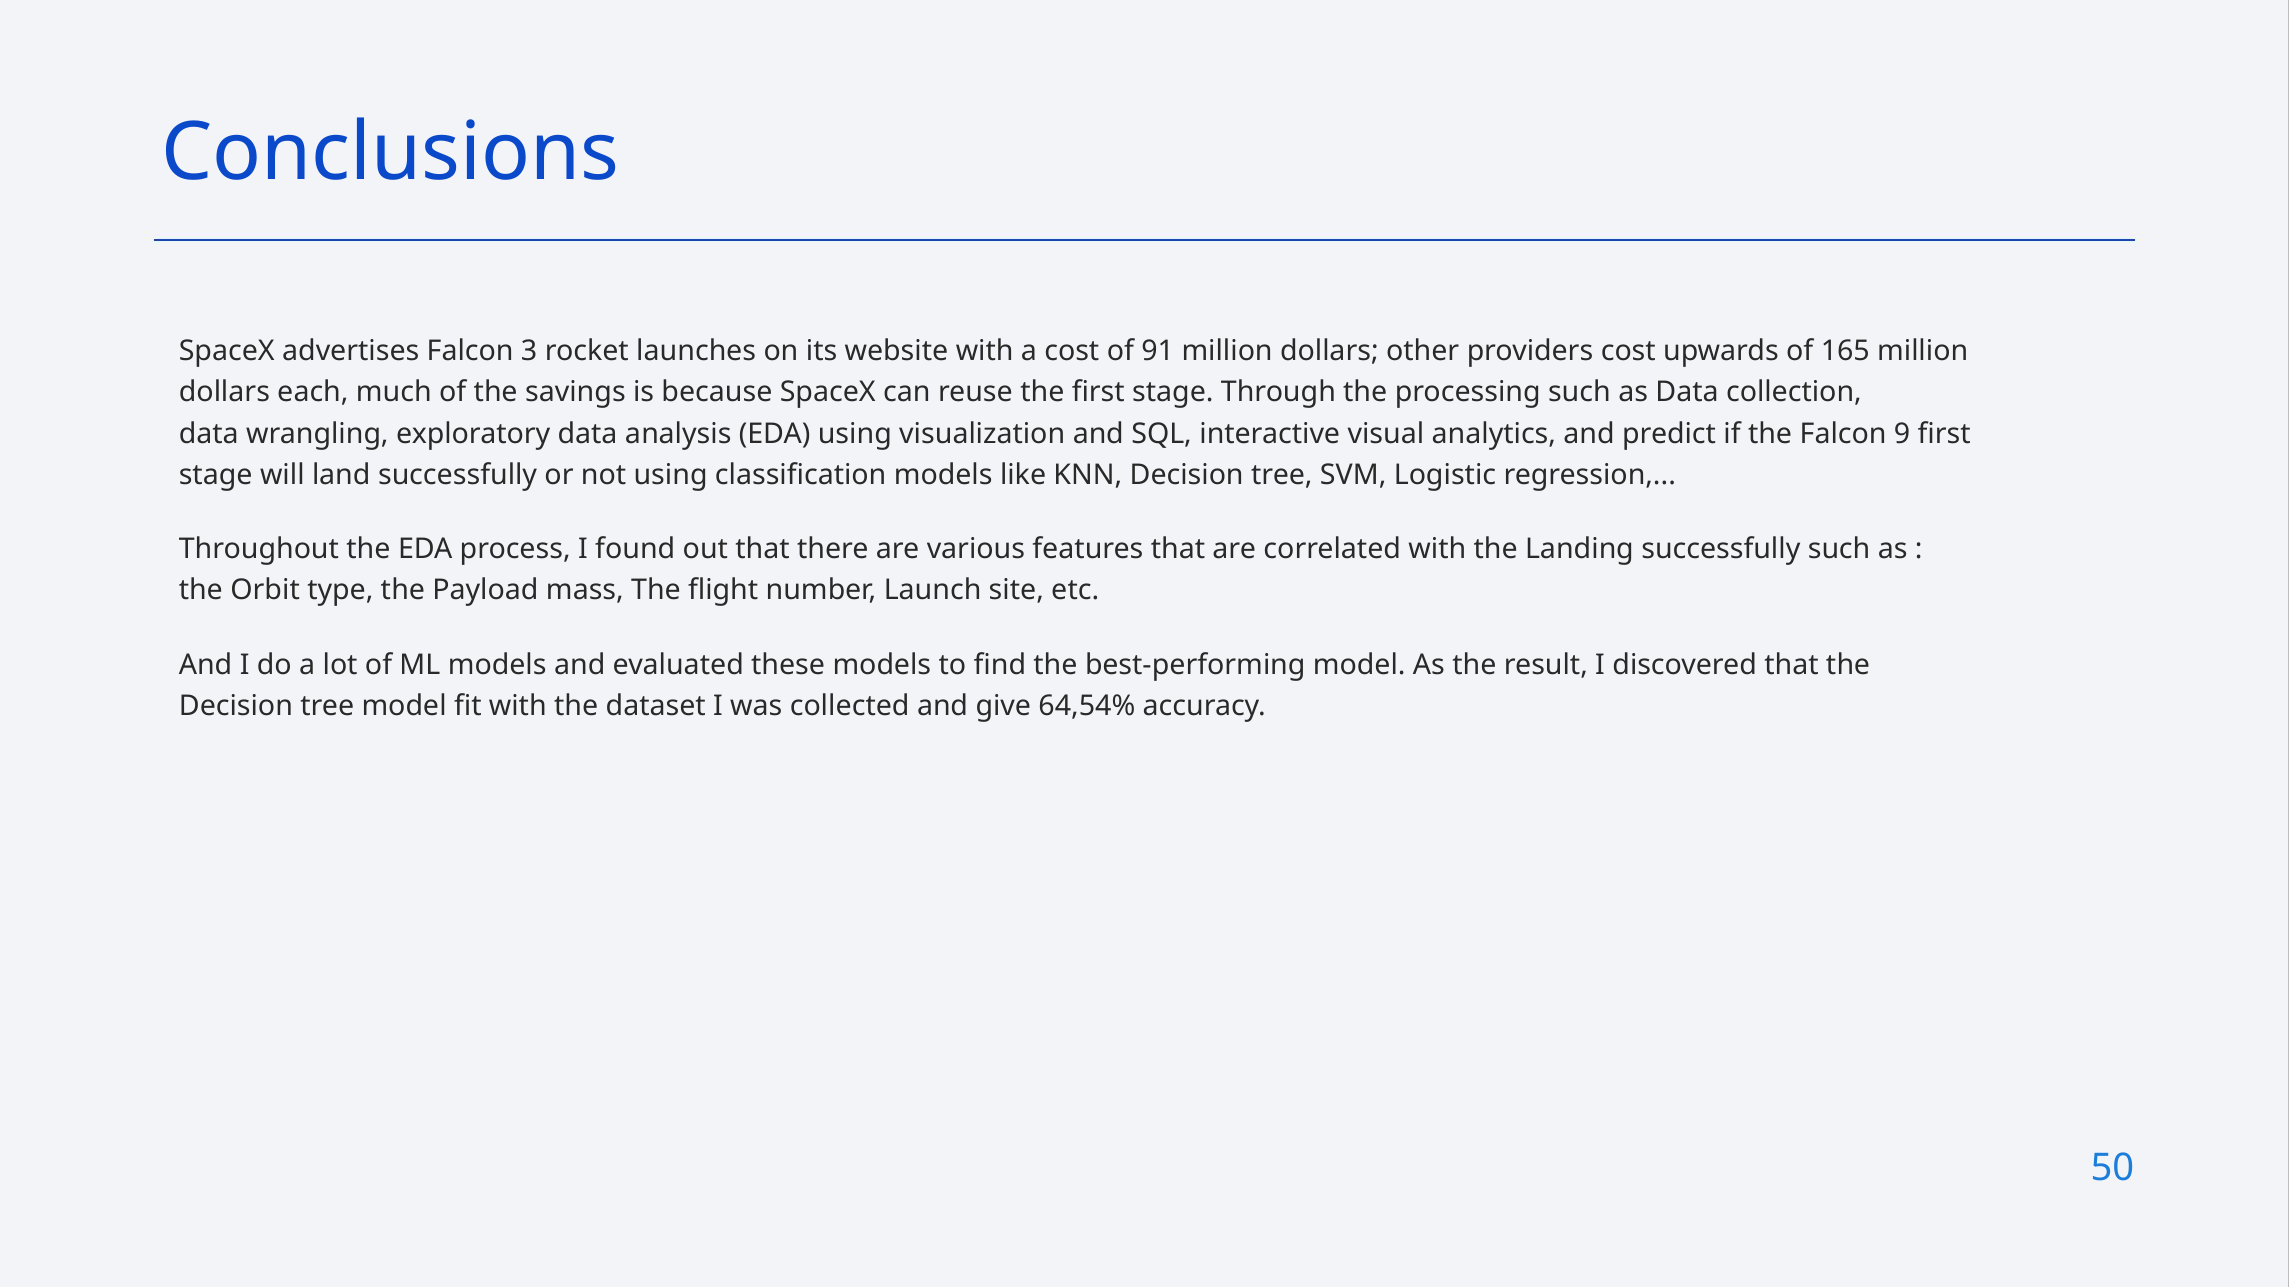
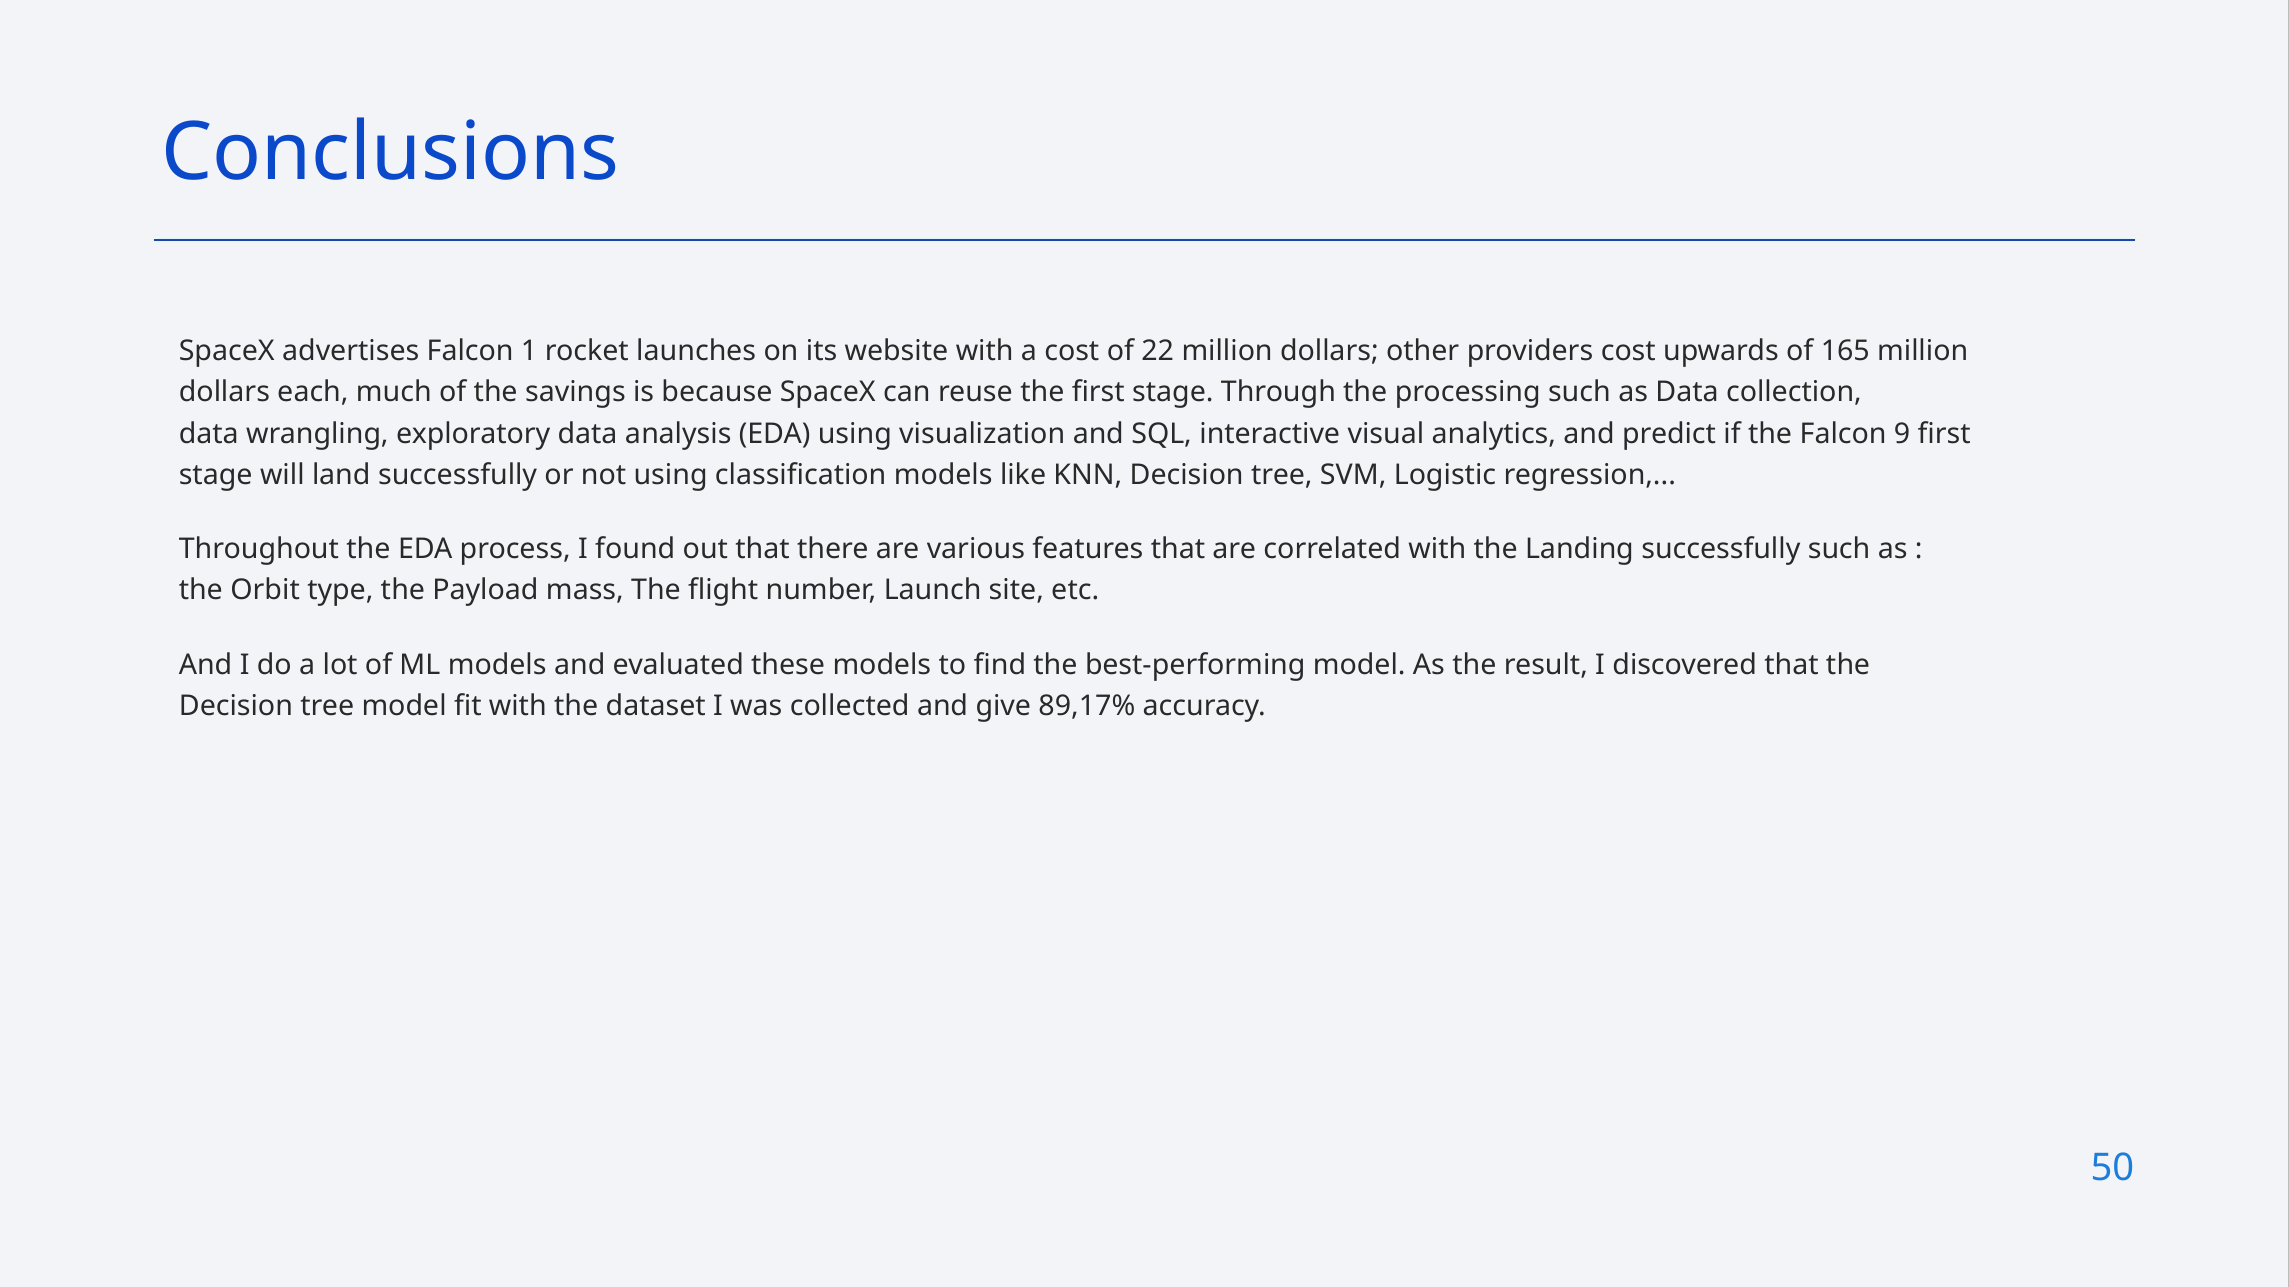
3: 3 -> 1 (529, 352)
91: 91 -> 22 (1158, 352)
64,54%: 64,54% -> 89,17% (1087, 706)
